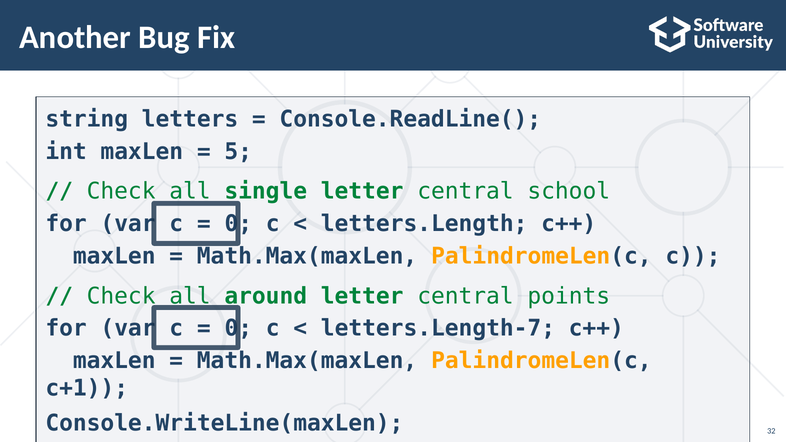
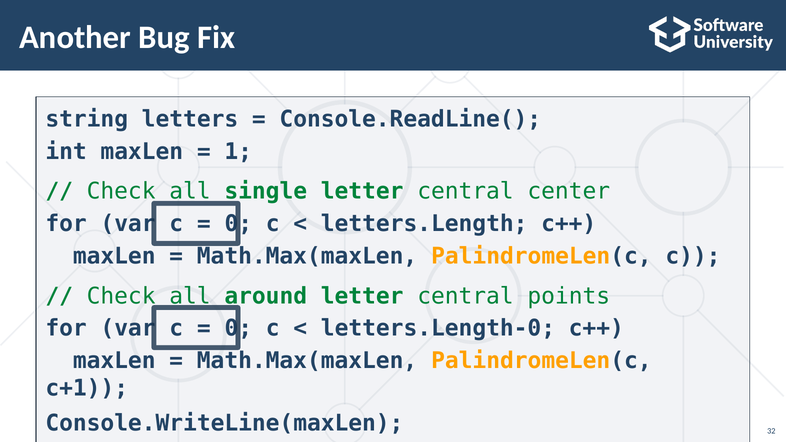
5: 5 -> 1 (238, 152)
school: school -> center (569, 191)
letters.Length-7: letters.Length-7 -> letters.Length-0 (438, 328)
